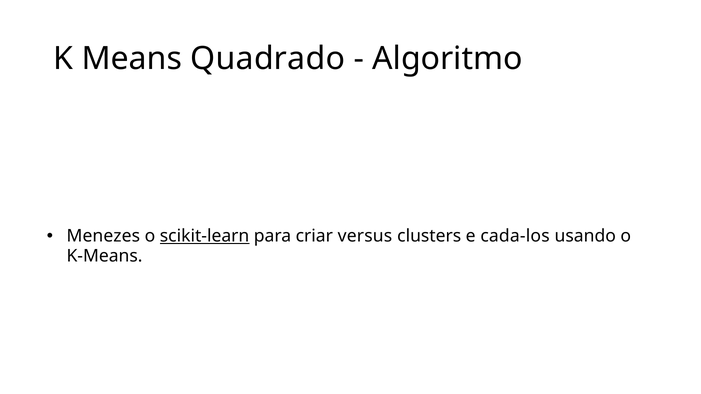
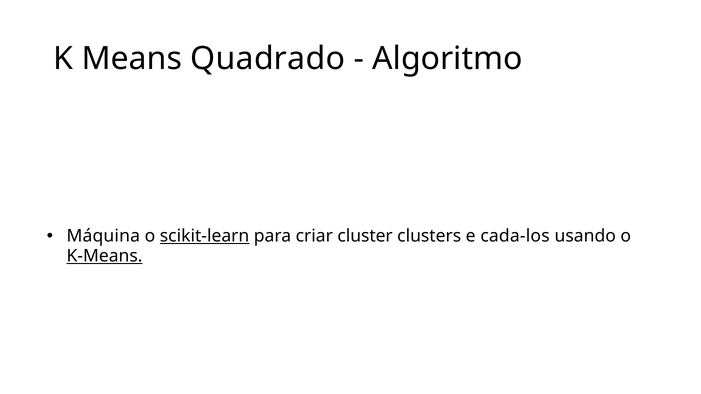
Menezes: Menezes -> Máquina (103, 236)
versus: versus -> cluster (365, 236)
K-Means underline: none -> present (105, 256)
